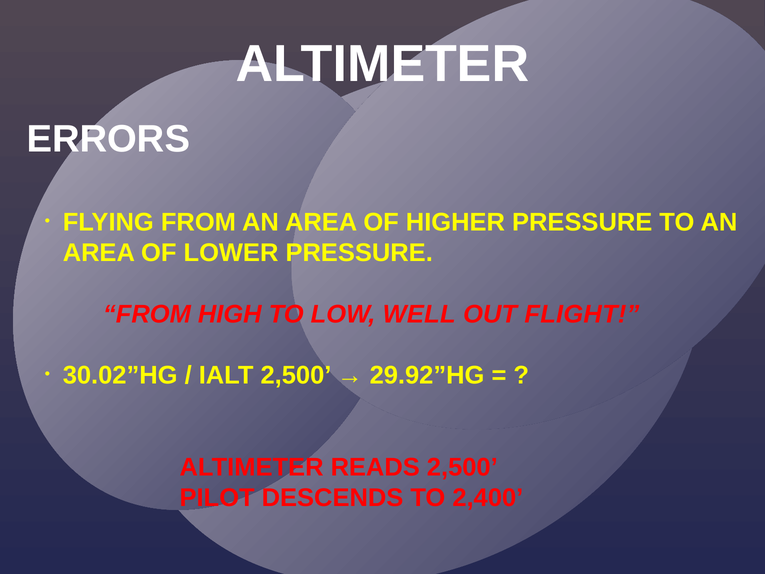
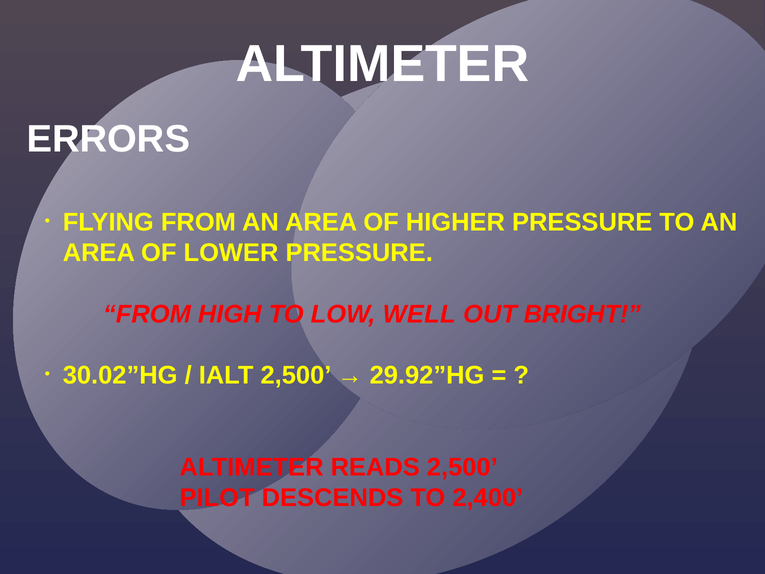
FLIGHT: FLIGHT -> BRIGHT (582, 314)
